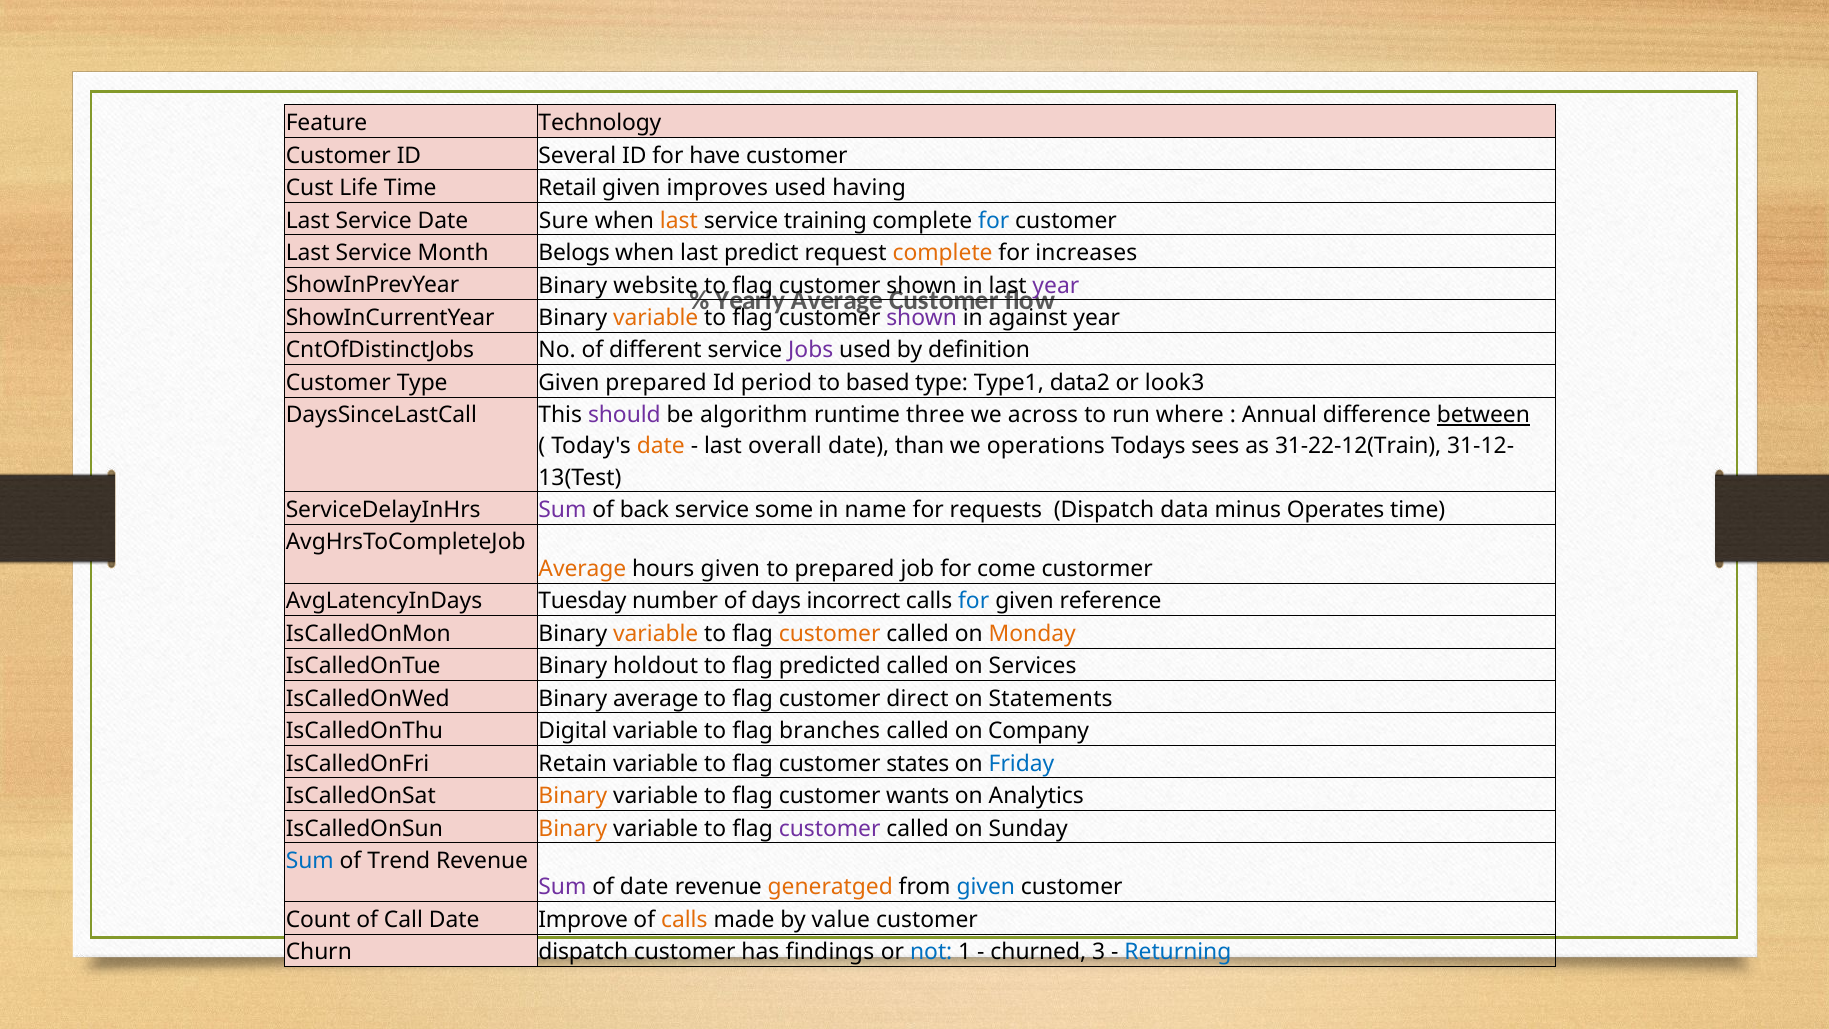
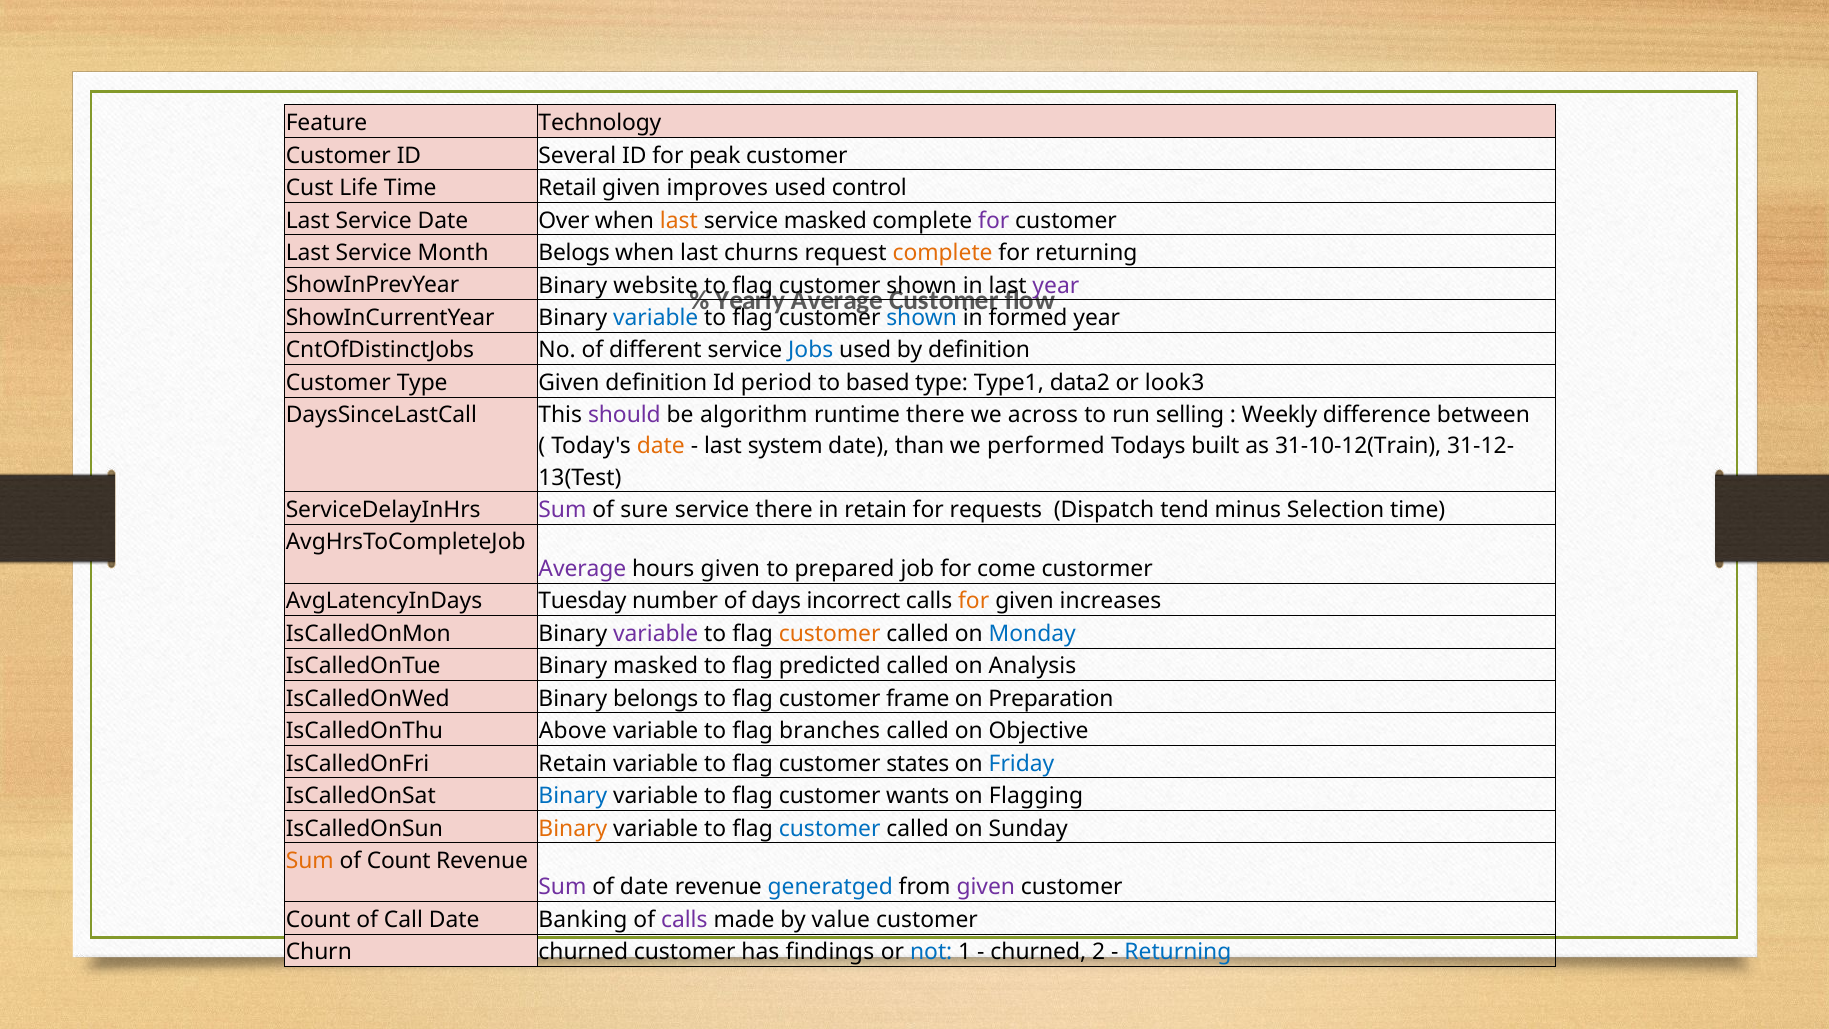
have: have -> peak (715, 156)
having: having -> control (869, 188)
Sure: Sure -> Over (564, 221)
service training: training -> masked (825, 221)
for colour: blue -> purple (994, 221)
predict: predict -> churns (761, 253)
for increases: increases -> returning (1086, 253)
variable colour: orange -> blue (656, 318)
shown colour: purple -> blue (922, 318)
against: against -> formed (1028, 318)
Jobs colour: purple -> blue (811, 350)
Given prepared: prepared -> definition (656, 383)
runtime three: three -> there (935, 415)
where: where -> selling (1190, 415)
Annual: Annual -> Weekly (1279, 415)
between underline: present -> none (1483, 415)
overall: overall -> system (785, 446)
operations: operations -> performed (1046, 446)
sees: sees -> built (1215, 446)
31-22-12(Train: 31-22-12(Train -> 31-10-12(Train (1358, 446)
back: back -> sure (644, 510)
service some: some -> there (784, 510)
in name: name -> retain (876, 510)
data: data -> tend (1185, 510)
Operates: Operates -> Selection (1336, 510)
Average colour: orange -> purple (582, 569)
for colour: blue -> orange (974, 601)
reference: reference -> increases (1110, 601)
variable colour: orange -> purple (656, 634)
Monday colour: orange -> blue (1032, 634)
Binary holdout: holdout -> masked (656, 666)
Services: Services -> Analysis (1033, 666)
Binary average: average -> belongs (656, 699)
direct: direct -> frame (918, 699)
Statements: Statements -> Preparation (1051, 699)
Digital: Digital -> Above (573, 731)
Company: Company -> Objective (1039, 731)
Binary colour: orange -> blue (573, 796)
Analytics: Analytics -> Flagging (1036, 796)
customer colour: purple -> blue (830, 828)
Sum colour: blue -> orange (310, 861)
of Trend: Trend -> Count (399, 861)
generatged colour: orange -> blue (830, 887)
given colour: blue -> purple (986, 887)
Improve: Improve -> Banking (583, 920)
calls colour: orange -> purple (684, 920)
Churn dispatch: dispatch -> churned (583, 952)
3: 3 -> 2 (1099, 952)
